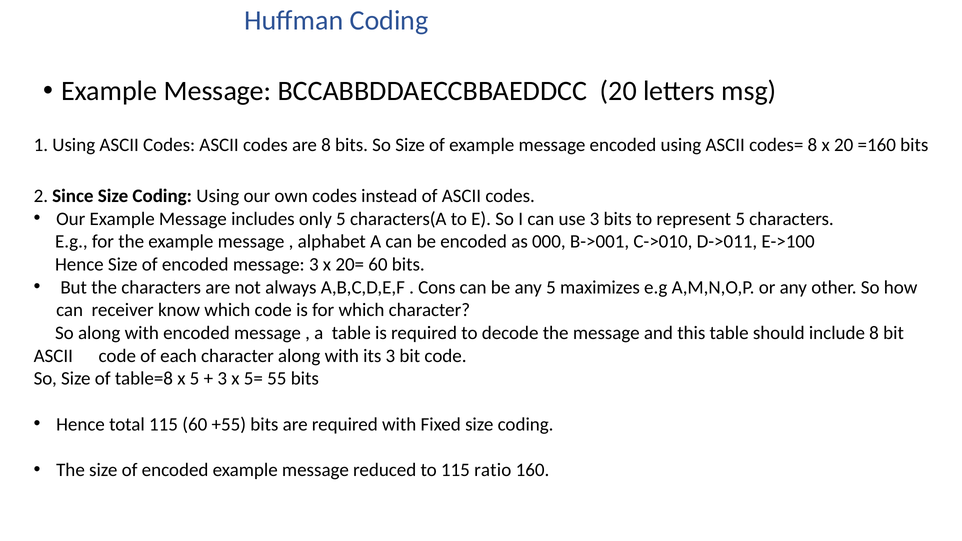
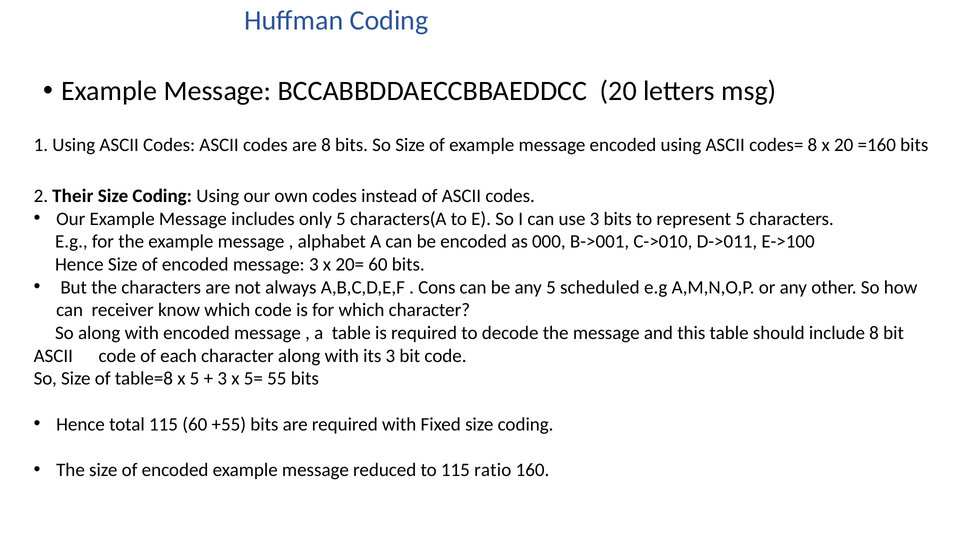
Since: Since -> Their (73, 196)
maximizes: maximizes -> scheduled (600, 287)
